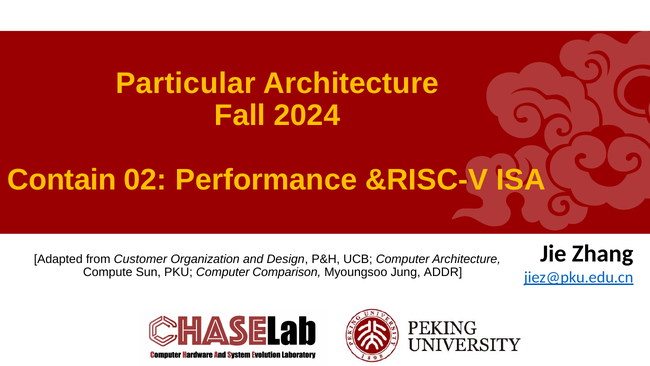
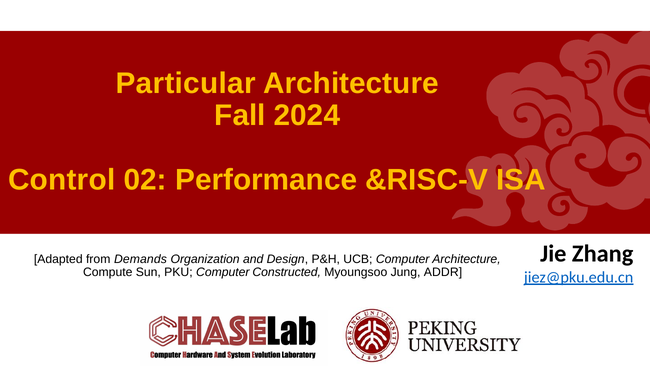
Contain: Contain -> Control (62, 180)
Customer: Customer -> Demands (140, 259)
Comparison: Comparison -> Constructed (287, 272)
